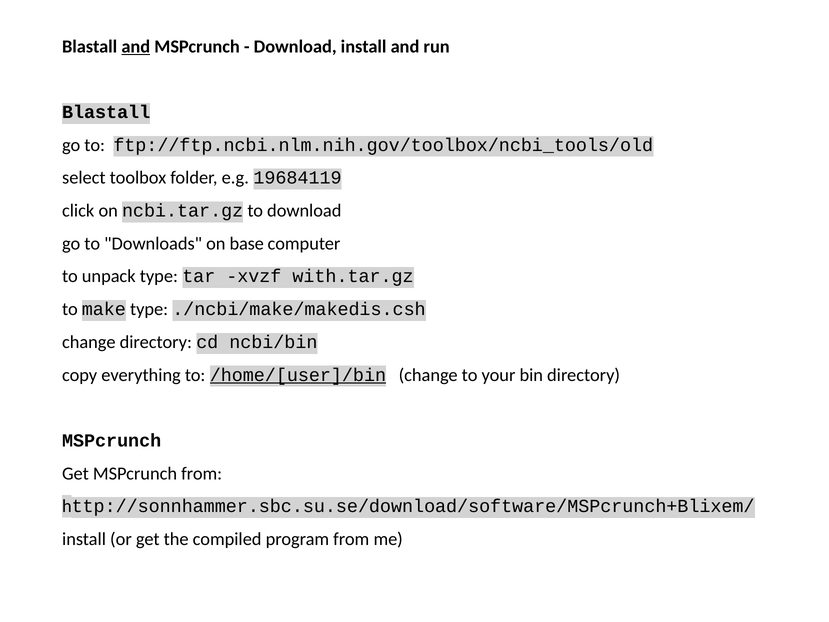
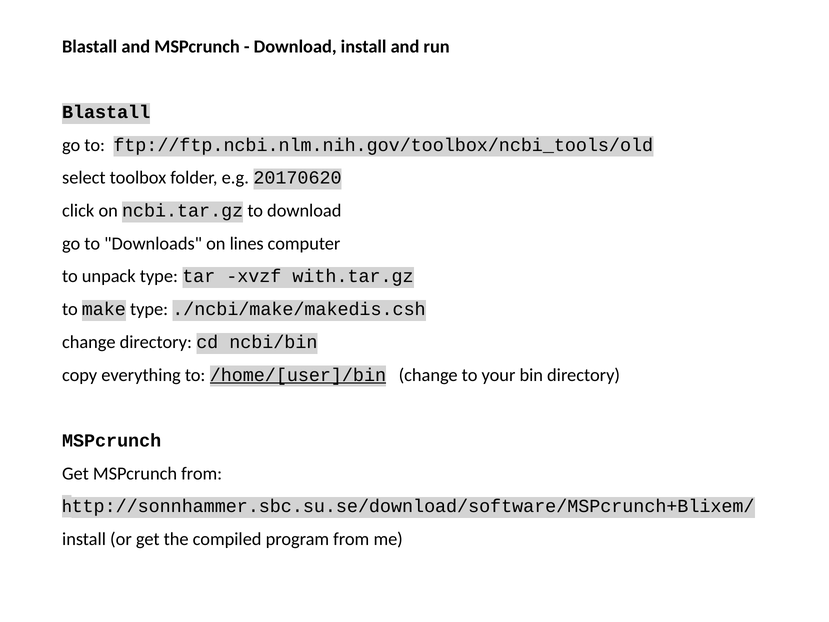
and underline: present -> none (136, 46)
19684119: 19684119 -> 20170620 (298, 178)
base: base -> lines (247, 243)
